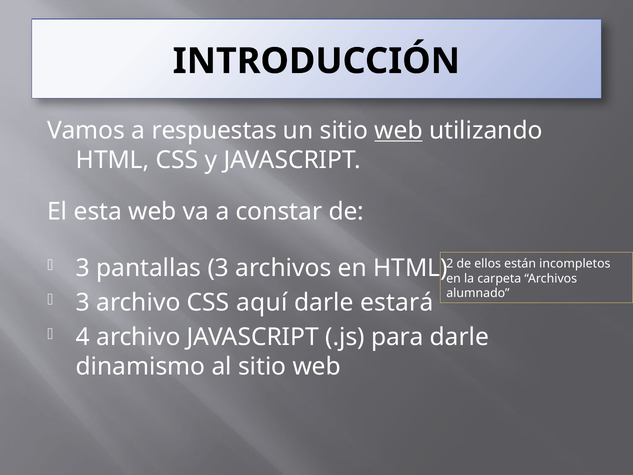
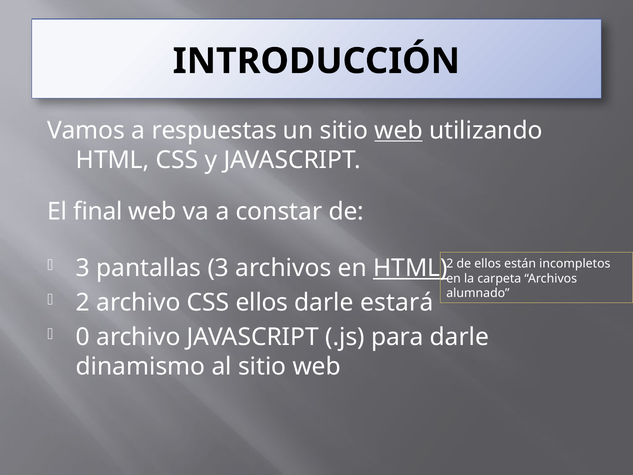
esta: esta -> final (98, 212)
HTML underline: none -> present (410, 268)
3: 3 -> 2 (83, 302)
CSS aquí: aquí -> ellos (262, 302)
4: 4 -> 0 (83, 337)
